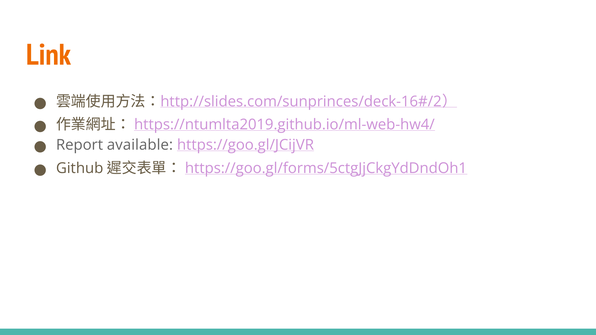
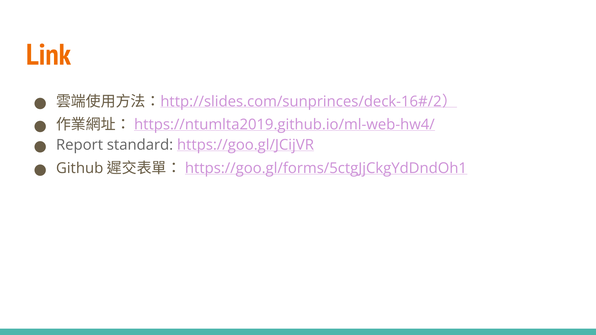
available: available -> standard (140, 145)
